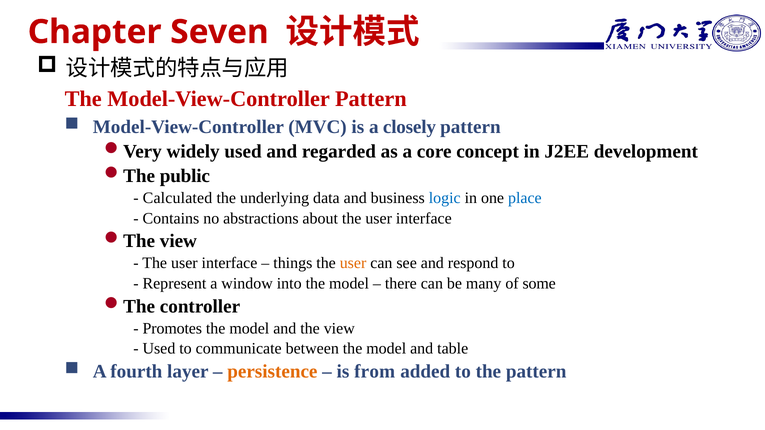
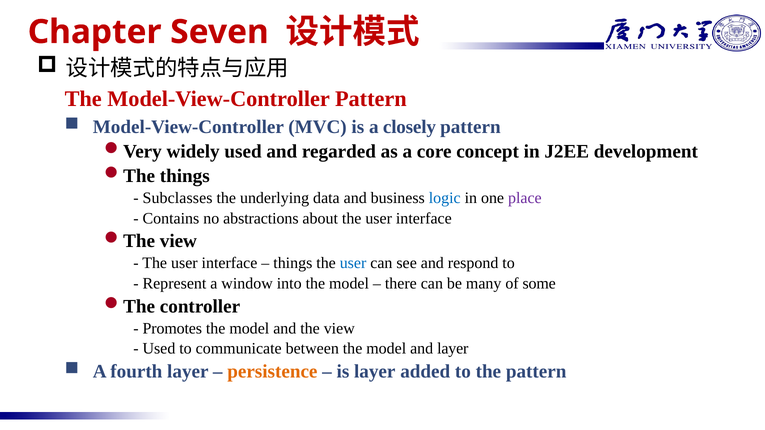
public: public -> things (185, 176)
Calculated: Calculated -> Subclasses (178, 198)
place colour: blue -> purple (525, 198)
user colour: orange -> blue (353, 263)
and table: table -> layer (453, 349)
is from: from -> layer (375, 372)
